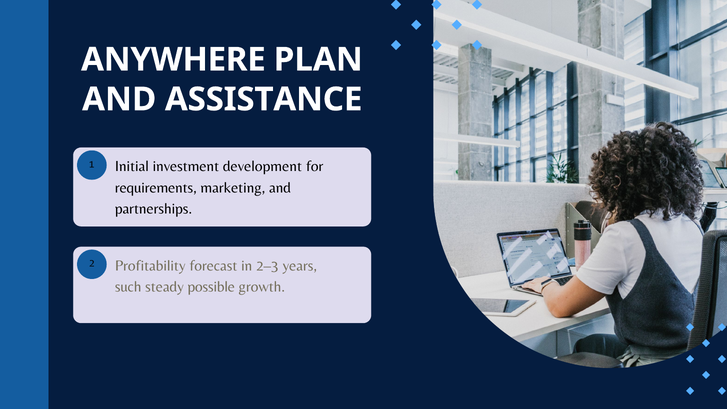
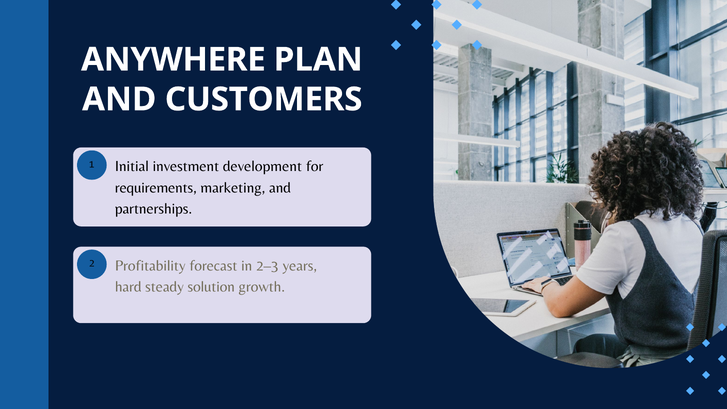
ASSISTANCE: ASSISTANCE -> CUSTOMERS (264, 99)
such: such -> hard (128, 287)
possible: possible -> solution (211, 287)
